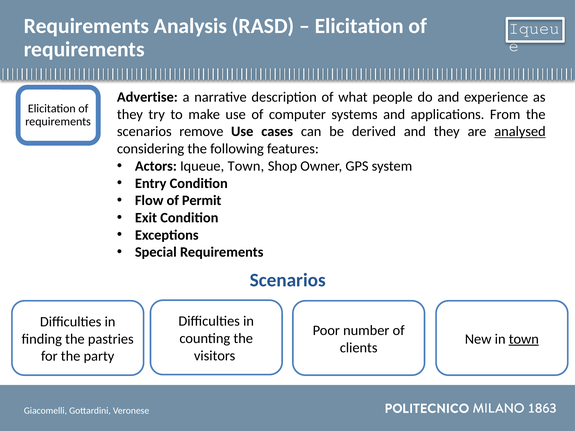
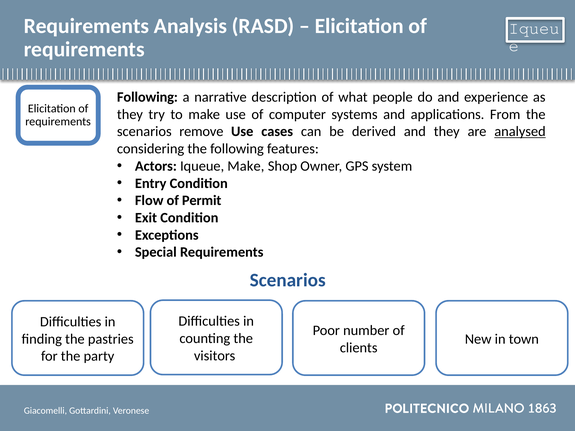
Advertise: Advertise -> Following (147, 97)
Iqueue Town: Town -> Make (246, 166)
town underline: present -> none (524, 339)
